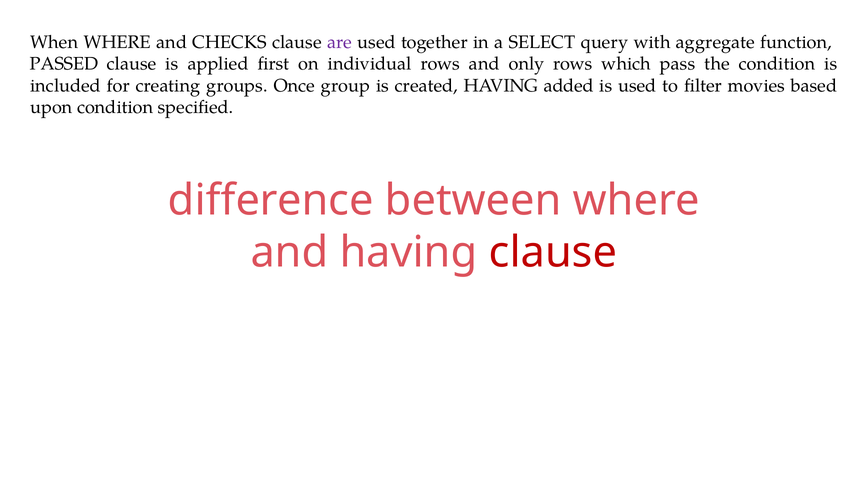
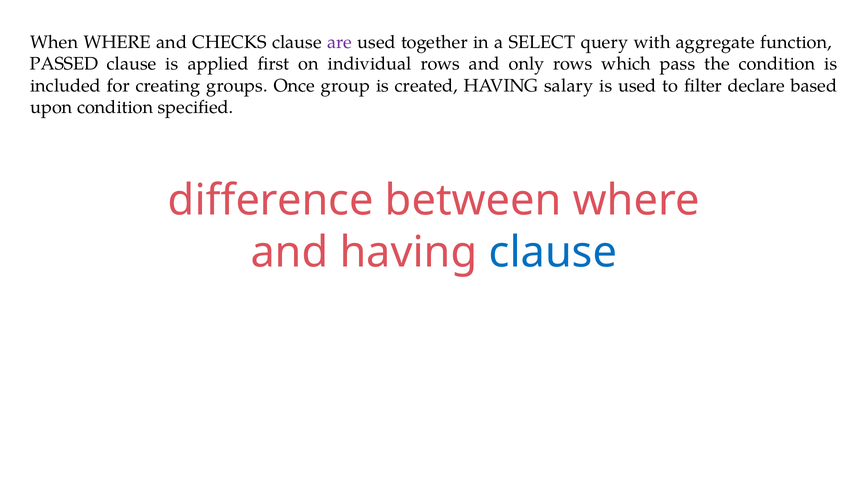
added: added -> salary (569, 86)
movies: movies -> declare (756, 86)
clause colour: red -> blue (553, 253)
